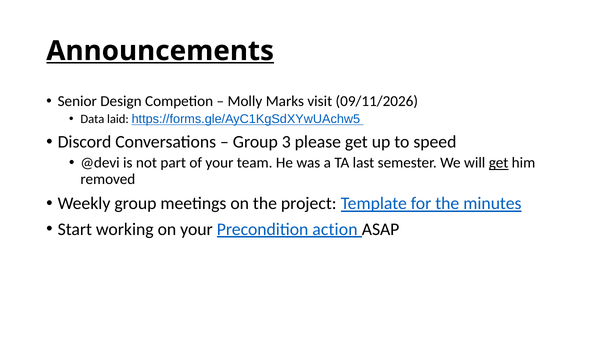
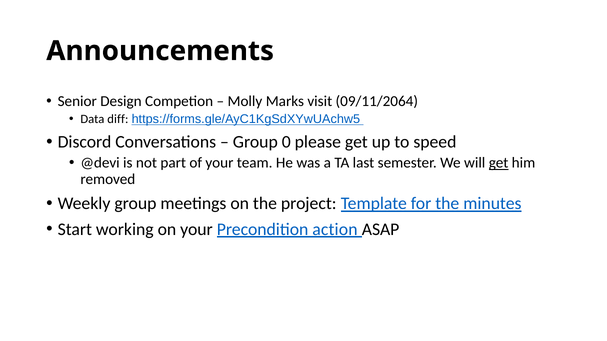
Announcements underline: present -> none (160, 51)
09/11/2026: 09/11/2026 -> 09/11/2064 (377, 101)
laid: laid -> diff (118, 119)
3: 3 -> 0 (286, 142)
